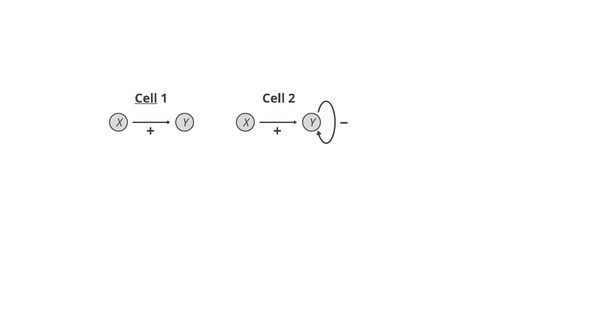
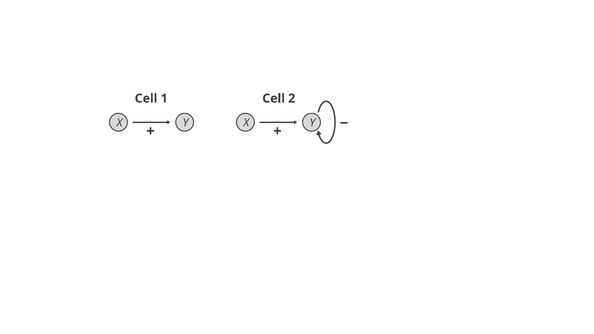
Cell underline: present -> none (146, 98)
